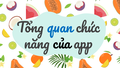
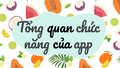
quan colour: blue -> black (60, 28)
